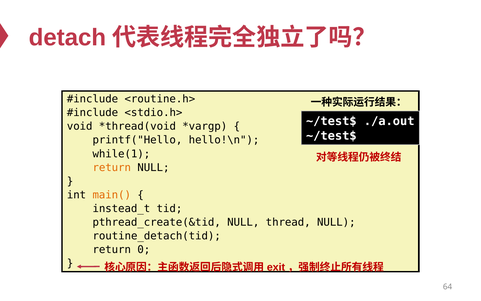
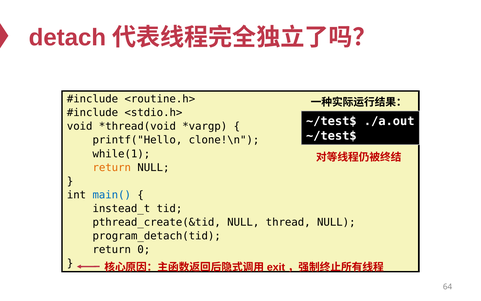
hello!\n: hello!\n -> clone!\n (224, 140)
main( colour: orange -> blue (112, 195)
routine_detach(tid: routine_detach(tid -> program_detach(tid (157, 236)
